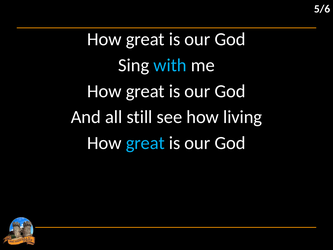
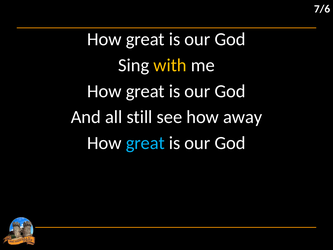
5/6: 5/6 -> 7/6 (322, 9)
with colour: light blue -> yellow (170, 65)
living: living -> away (243, 117)
